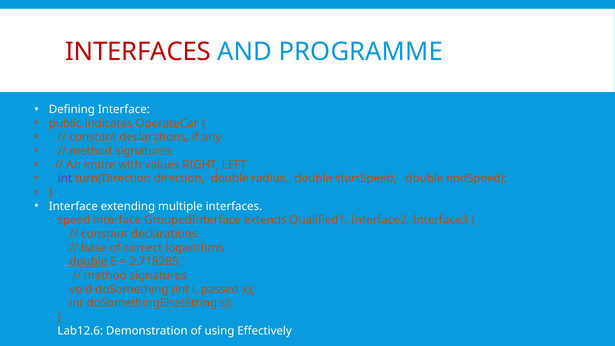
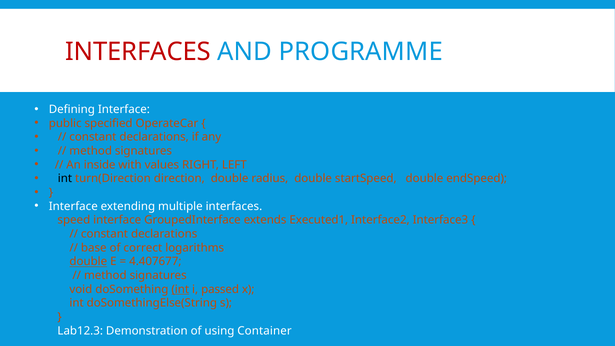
indicates: indicates -> specified (109, 123)
entire: entire -> inside (100, 165)
int colour: purple -> black (65, 179)
Qualified1: Qualified1 -> Executed1 (319, 220)
2.718285: 2.718285 -> 4.407677 (155, 262)
int underline: none -> present (180, 289)
Lab12.6: Lab12.6 -> Lab12.3 (80, 331)
Effectively: Effectively -> Container (264, 331)
